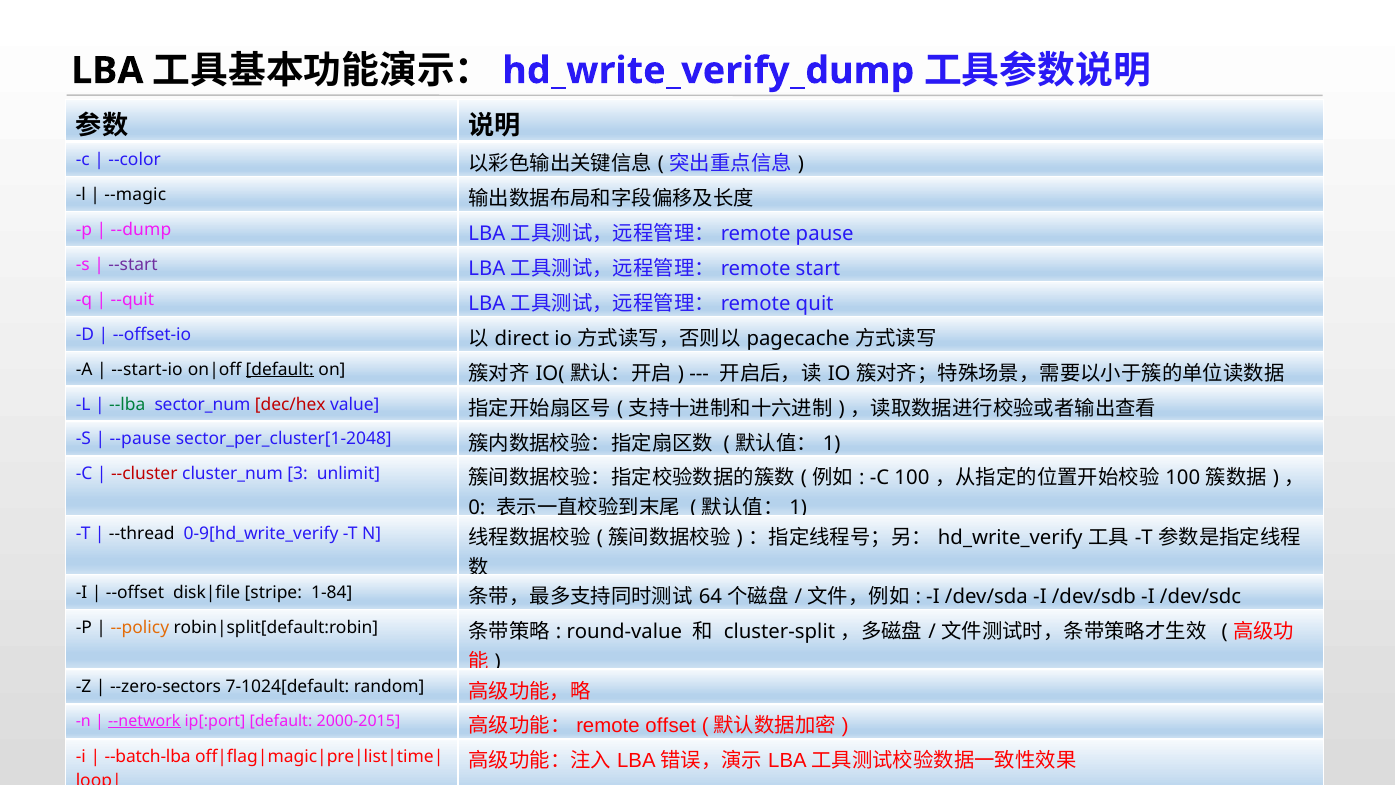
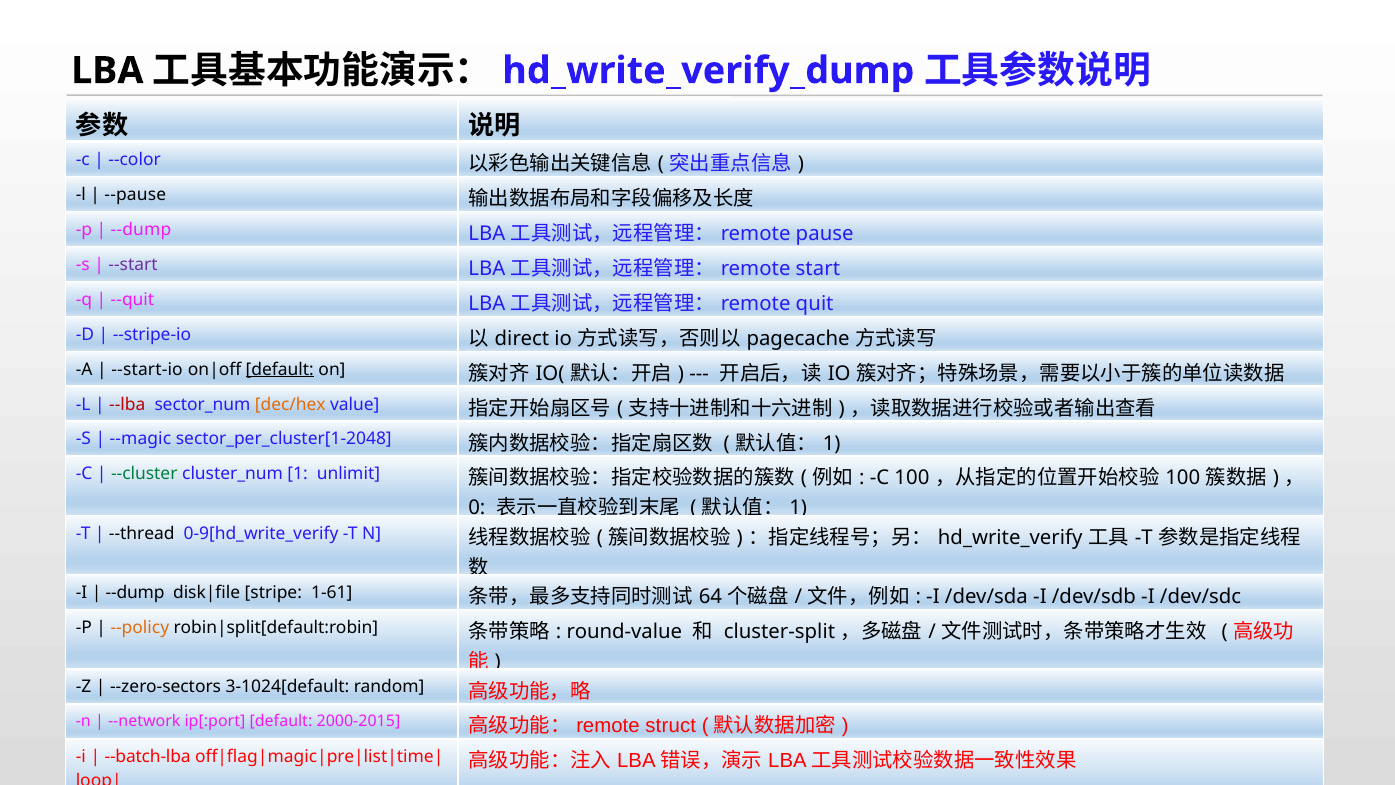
--magic: --magic -> --pause (135, 195)
--offset-io: --offset-io -> --stripe-io (152, 334)
--lba colour: green -> red (127, 404)
dec/hex colour: red -> orange (290, 404)
--pause: --pause -> --magic (140, 439)
--cluster colour: red -> green (144, 474)
3: 3 -> 1 (298, 474)
--offset: --offset -> --dump (135, 593)
1-84: 1-84 -> 1-61 (332, 593)
7-1024[default: 7-1024[default -> 3-1024[default (287, 687)
--network underline: present -> none (144, 721)
offset: offset -> struct (671, 726)
